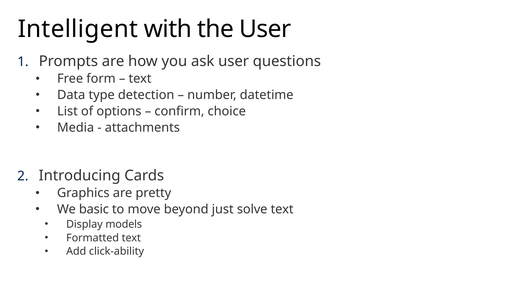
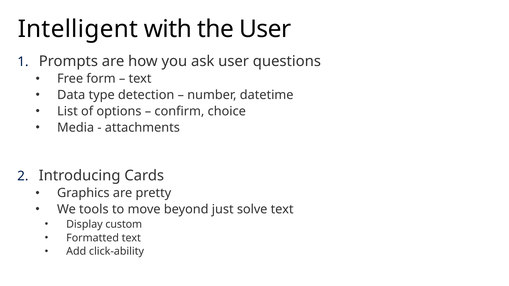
basic: basic -> tools (94, 210)
models: models -> custom (124, 224)
